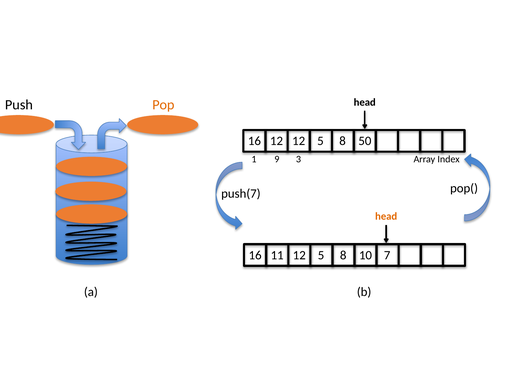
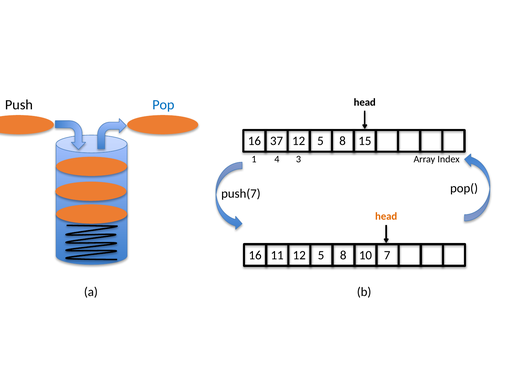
Pop colour: orange -> blue (163, 105)
16 12: 12 -> 37 (277, 141)
50: 50 -> 15 (365, 141)
9: 9 -> 4 (277, 159)
